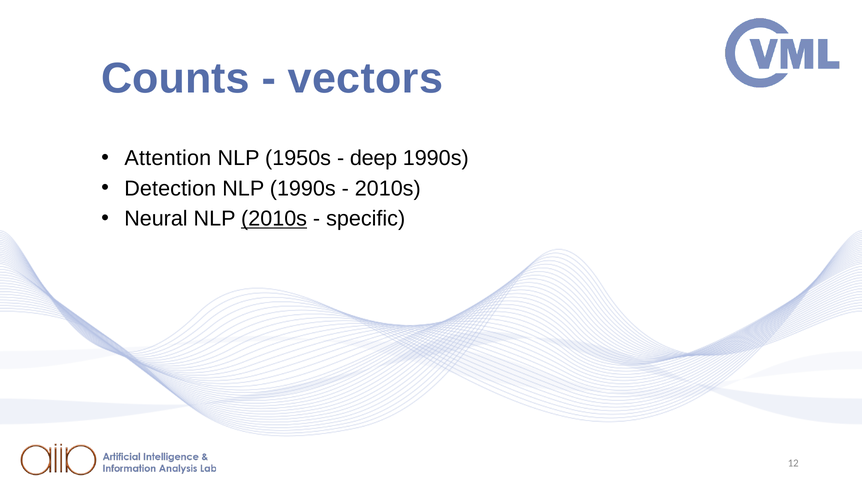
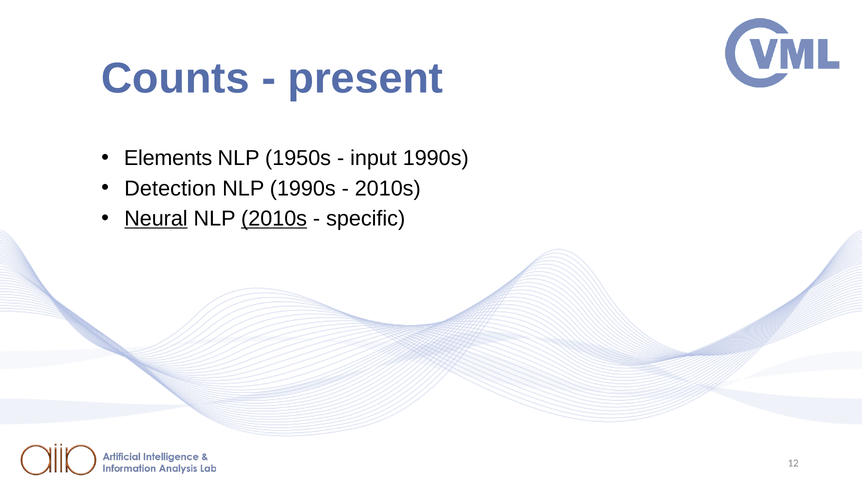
vectors: vectors -> present (366, 78)
Attention: Attention -> Elements (168, 158)
deep: deep -> input (373, 158)
Neural underline: none -> present (156, 219)
